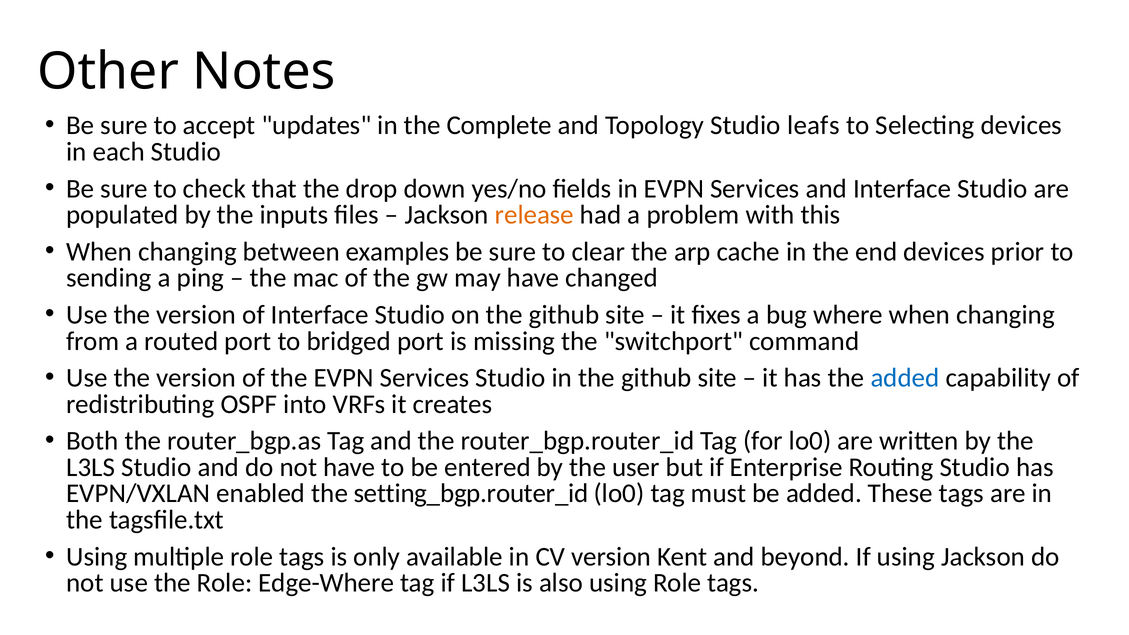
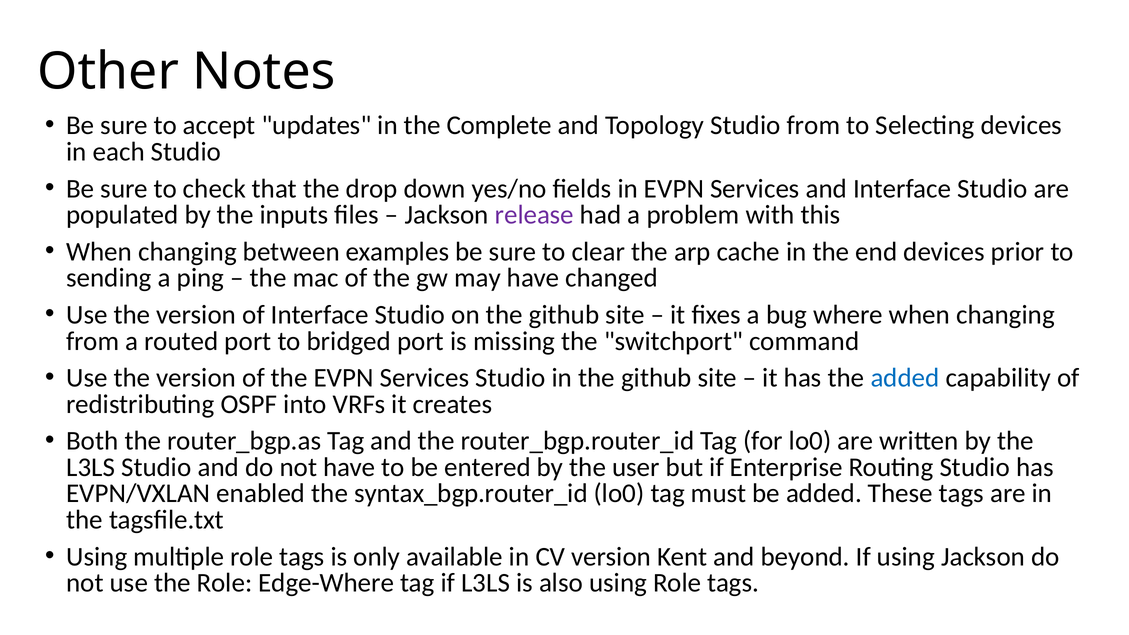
Studio leafs: leafs -> from (813, 126)
release colour: orange -> purple (534, 215)
setting_bgp.router_id: setting_bgp.router_id -> syntax_bgp.router_id (471, 494)
